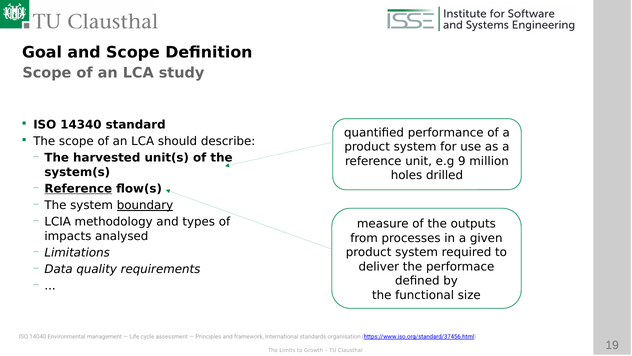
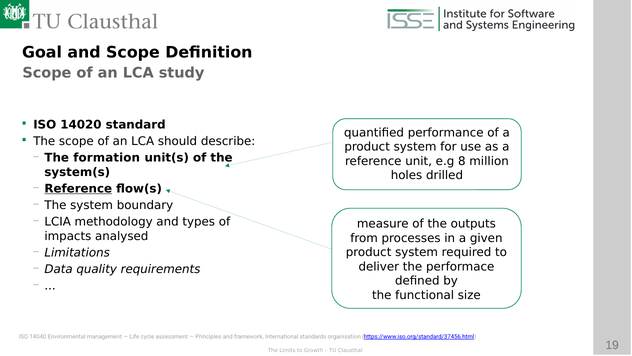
14340: 14340 -> 14020 (81, 124)
harvested: harvested -> formation (107, 158)
9: 9 -> 8 (462, 161)
boundary underline: present -> none (145, 205)
